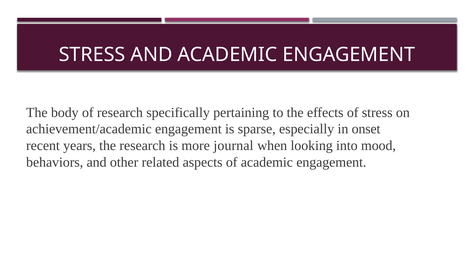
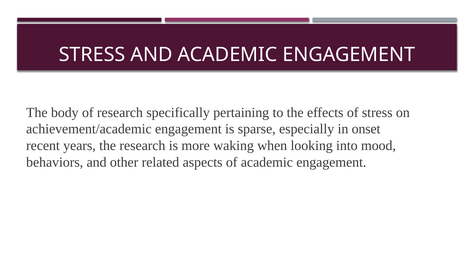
journal: journal -> waking (234, 145)
